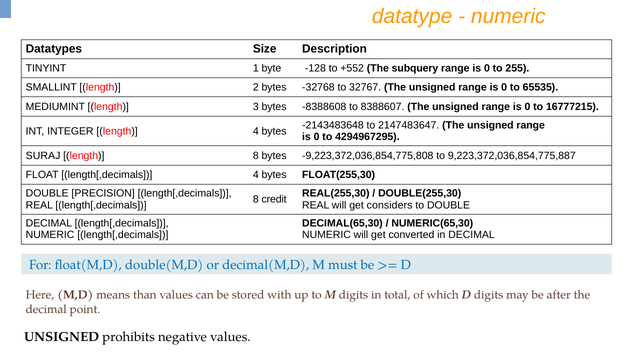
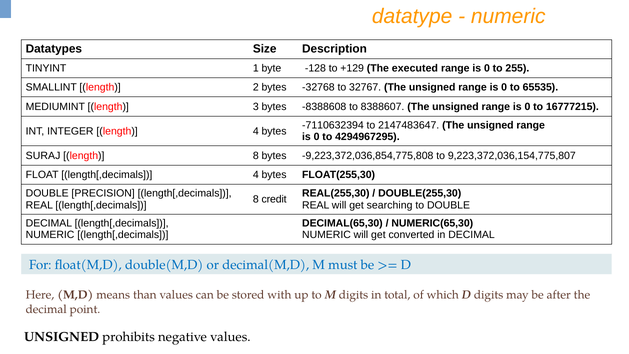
+552: +552 -> +129 (352, 68)
subquery: subquery -> executed (415, 68)
-2143483648: -2143483648 -> -7110632394 (333, 125)
9,223,372,036,854,775,887: 9,223,372,036,854,775,887 -> 9,223,372,036,154,775,807 (512, 156)
considers: considers -> searching (390, 205)
